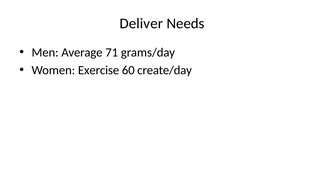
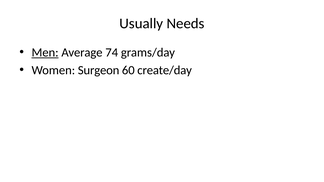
Deliver: Deliver -> Usually (141, 24)
Men underline: none -> present (45, 53)
71: 71 -> 74 (112, 53)
Exercise: Exercise -> Surgeon (99, 70)
